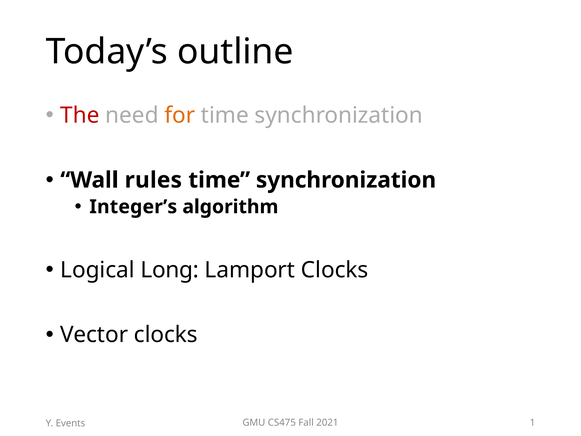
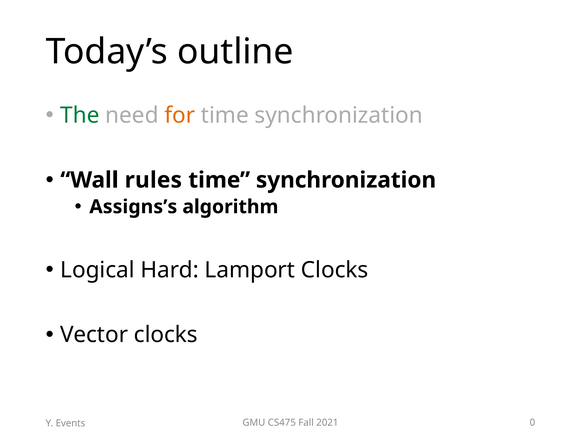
The colour: red -> green (80, 115)
Integer’s: Integer’s -> Assigns’s (133, 207)
Long: Long -> Hard (170, 270)
1: 1 -> 0 (533, 422)
